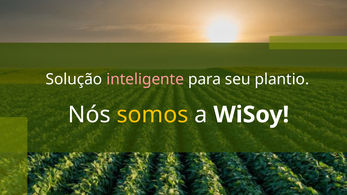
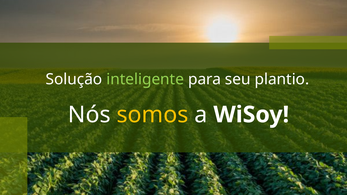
inteligente colour: pink -> light green (145, 79)
